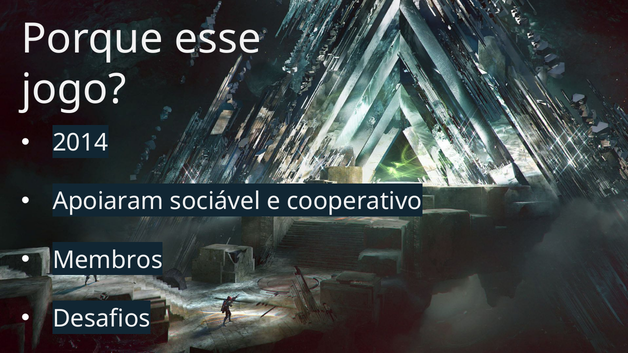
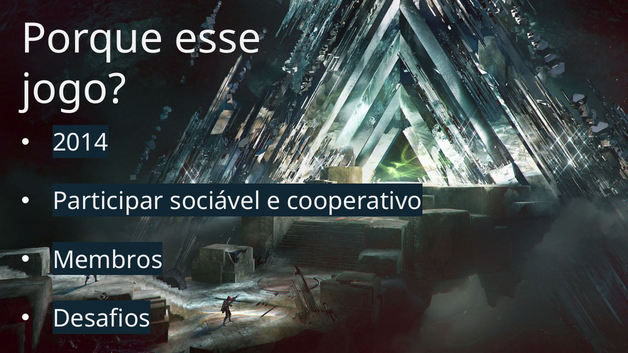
Apoiaram: Apoiaram -> Participar (108, 202)
